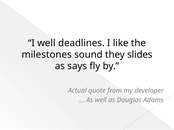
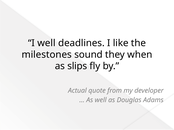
slides: slides -> when (140, 55)
says: says -> slips (77, 66)
